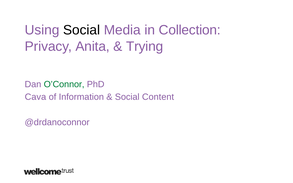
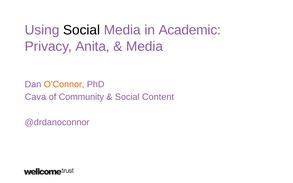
Collection: Collection -> Academic (190, 30)
Trying: Trying -> Media (145, 46)
O’Connor colour: green -> orange (64, 84)
Information: Information -> Community (81, 97)
